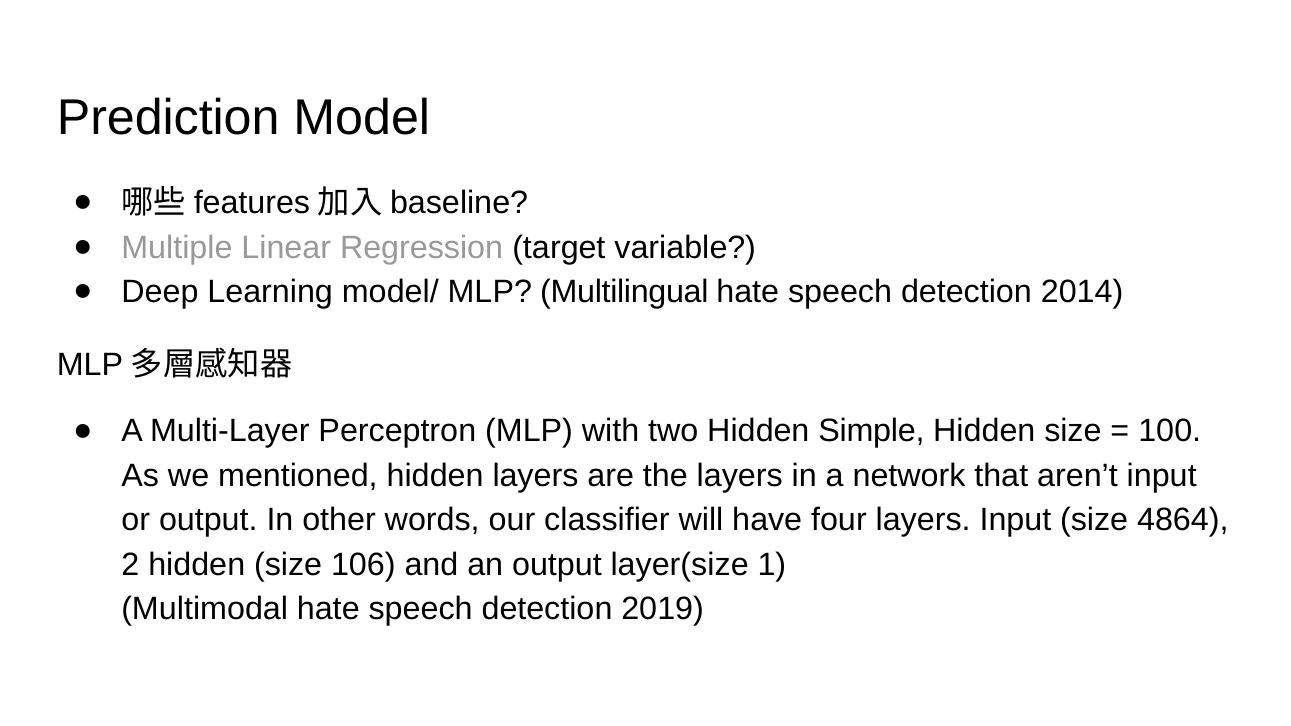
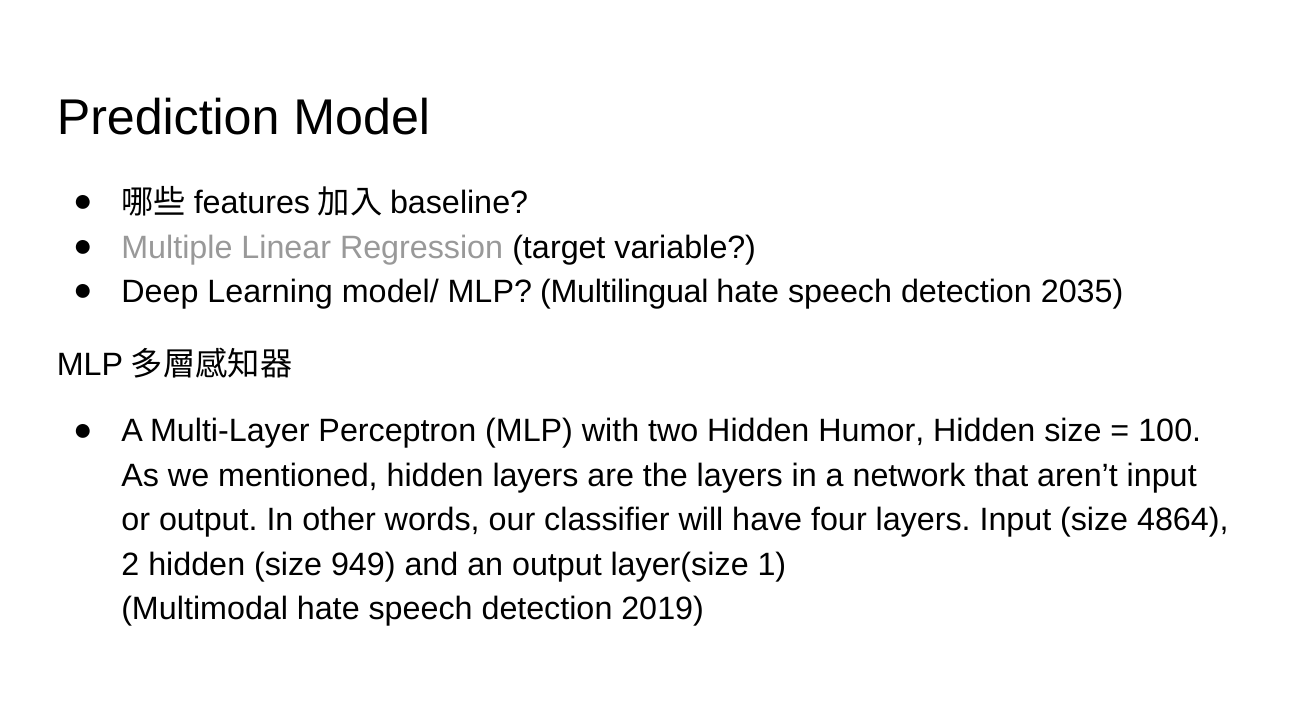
2014: 2014 -> 2035 (1082, 292)
Simple: Simple -> Humor (871, 431)
106: 106 -> 949 (363, 565)
